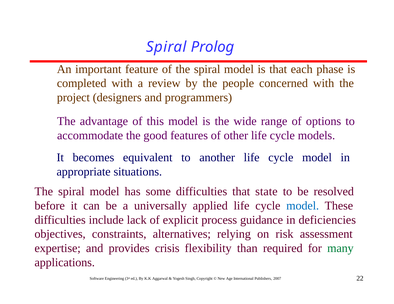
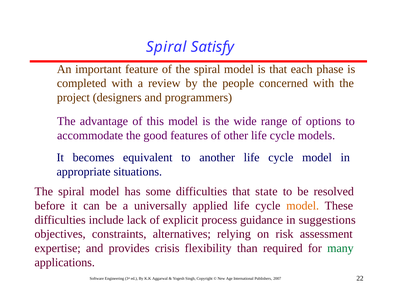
Prolog: Prolog -> Satisfy (213, 47)
model colour: blue -> orange (303, 206)
deficiencies: deficiencies -> suggestions (327, 220)
